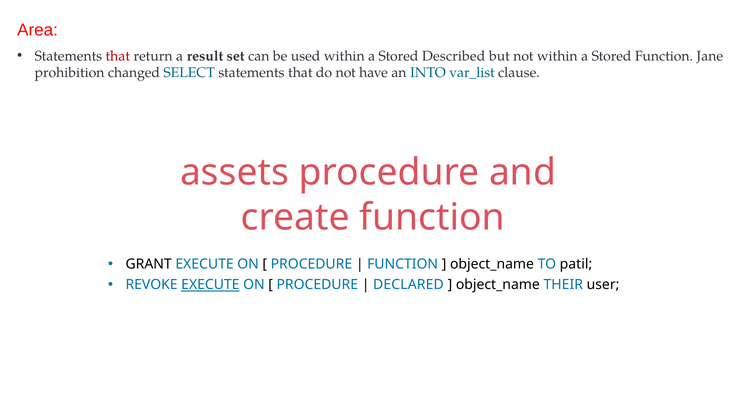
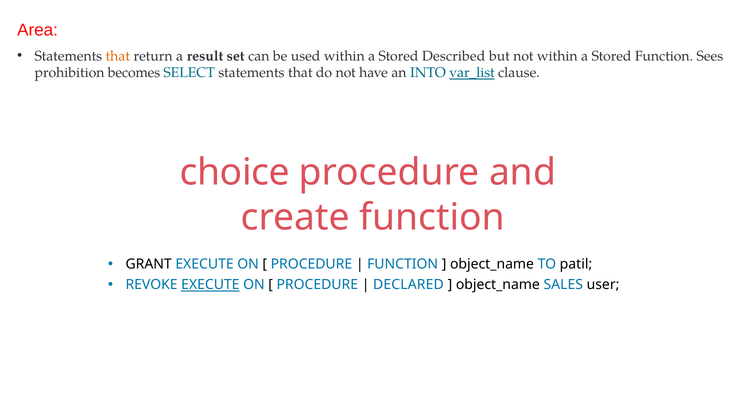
that colour: red -> orange (118, 56)
Jane: Jane -> Sees (710, 56)
changed: changed -> becomes (134, 73)
var_list underline: none -> present (472, 73)
assets: assets -> choice (235, 172)
THEIR: THEIR -> SALES (563, 285)
